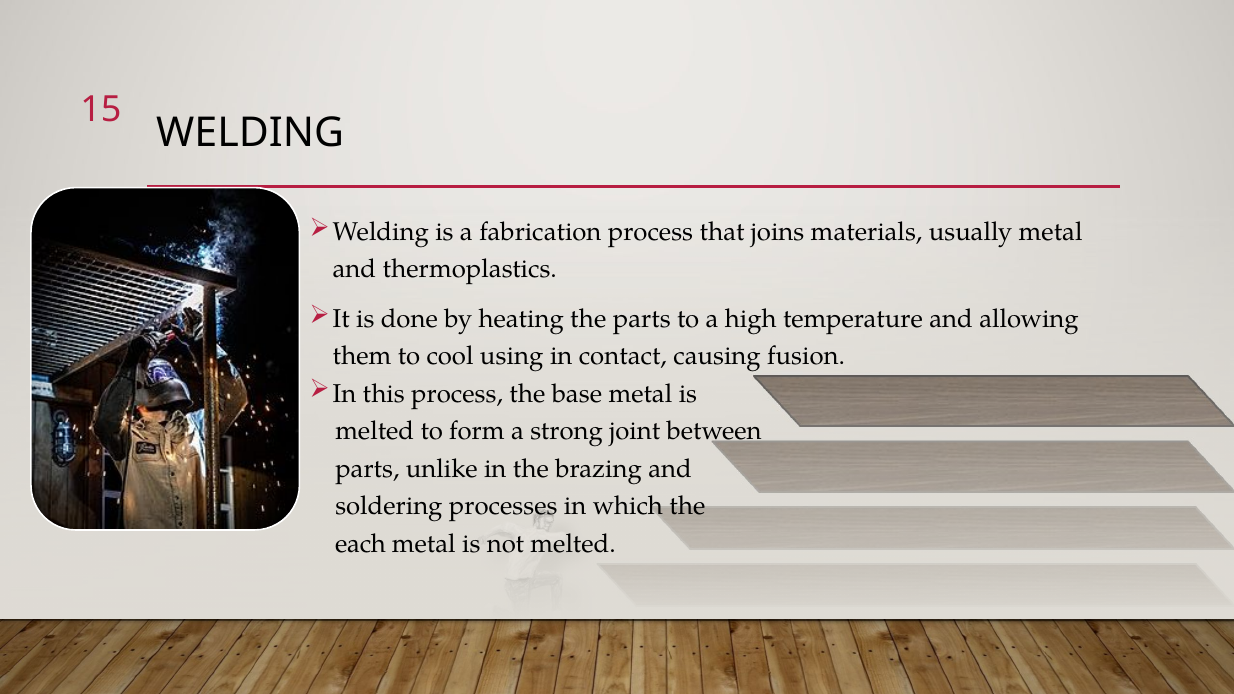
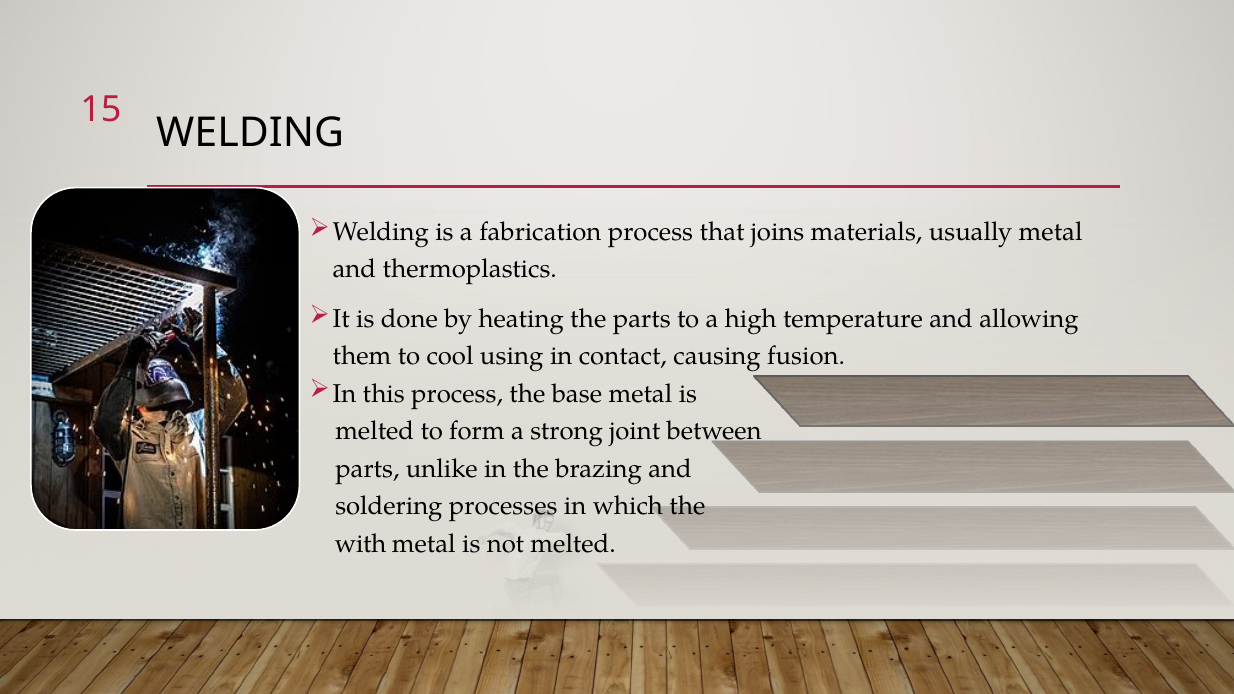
each: each -> with (361, 544)
